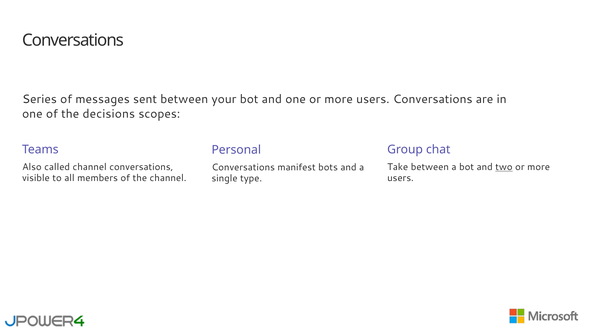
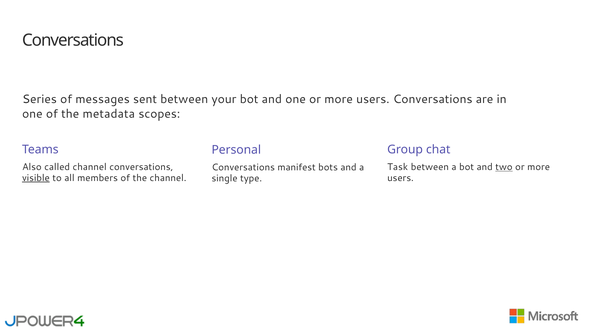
decisions: decisions -> metadata (109, 114)
Take: Take -> Task (398, 167)
visible underline: none -> present (36, 178)
